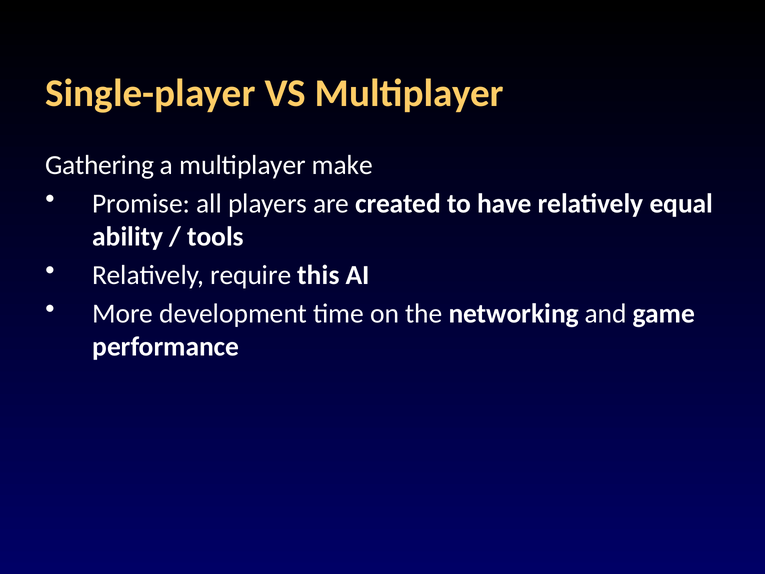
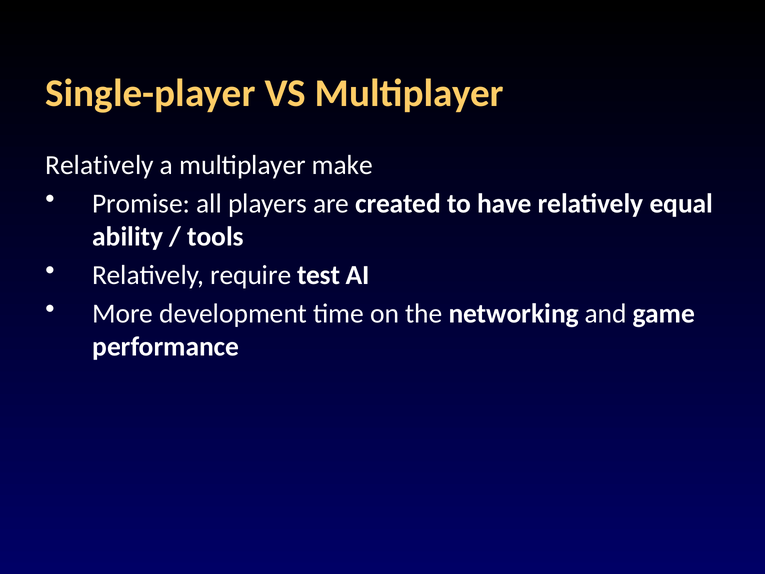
Gathering: Gathering -> Relatively (100, 165)
this: this -> test (319, 275)
